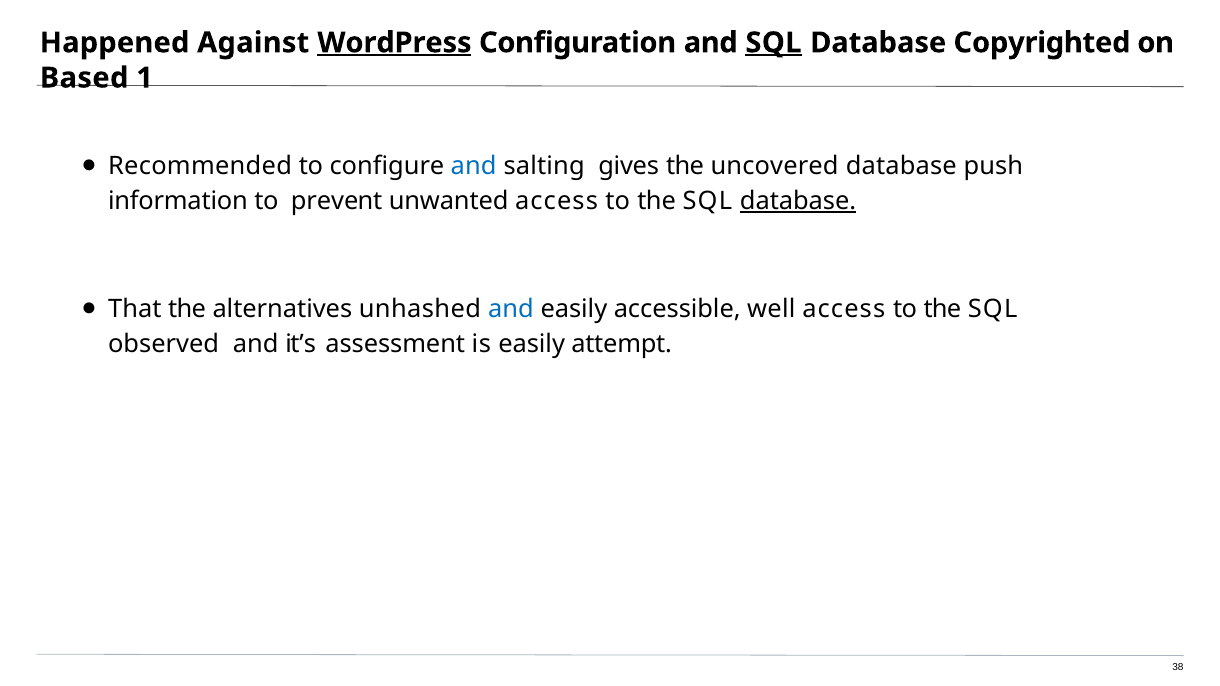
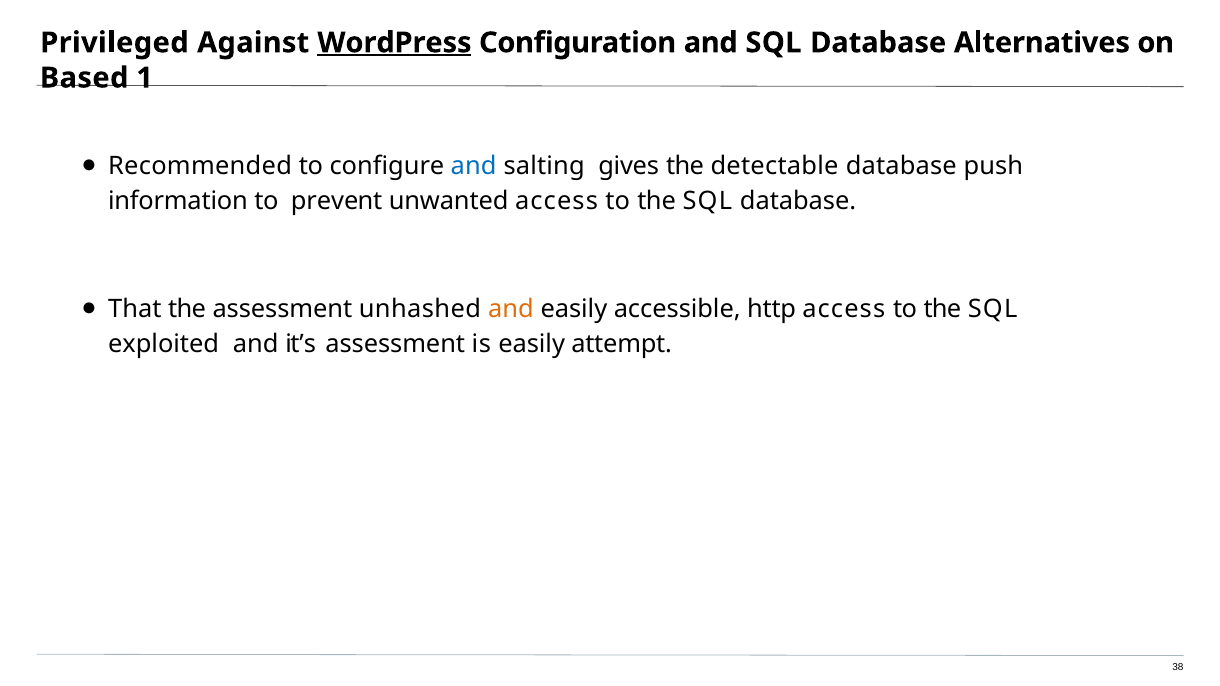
Happened: Happened -> Privileged (114, 43)
SQL underline: present -> none (773, 43)
Copyrighted: Copyrighted -> Alternatives (1042, 43)
uncovered: uncovered -> detectable (775, 166)
database underline: present -> none (798, 201)
the alternatives: alternatives -> assessment (282, 309)
and colour: blue -> orange (511, 309)
well: well -> http (772, 309)
observed: observed -> exploited (164, 344)
